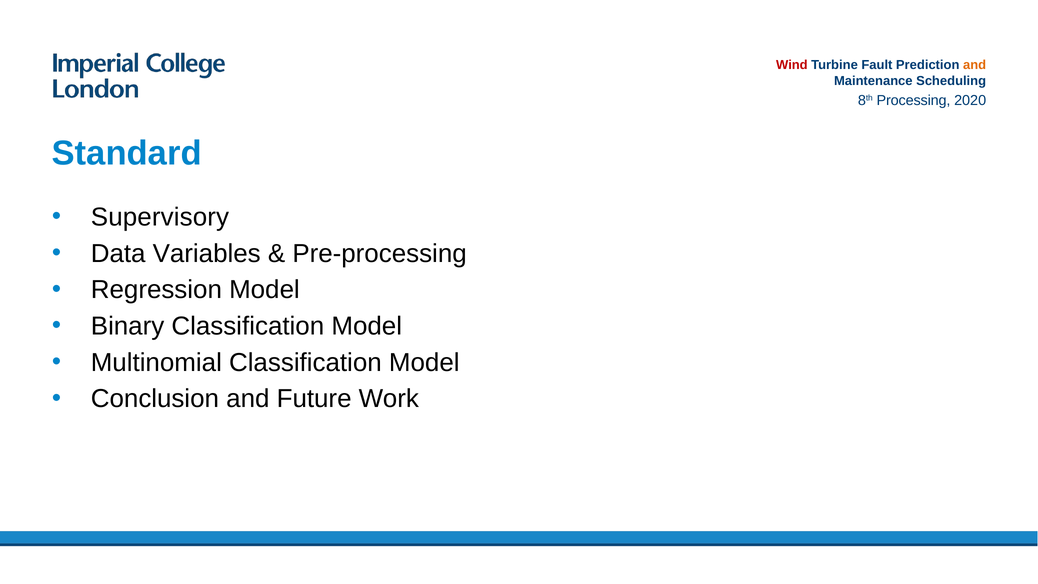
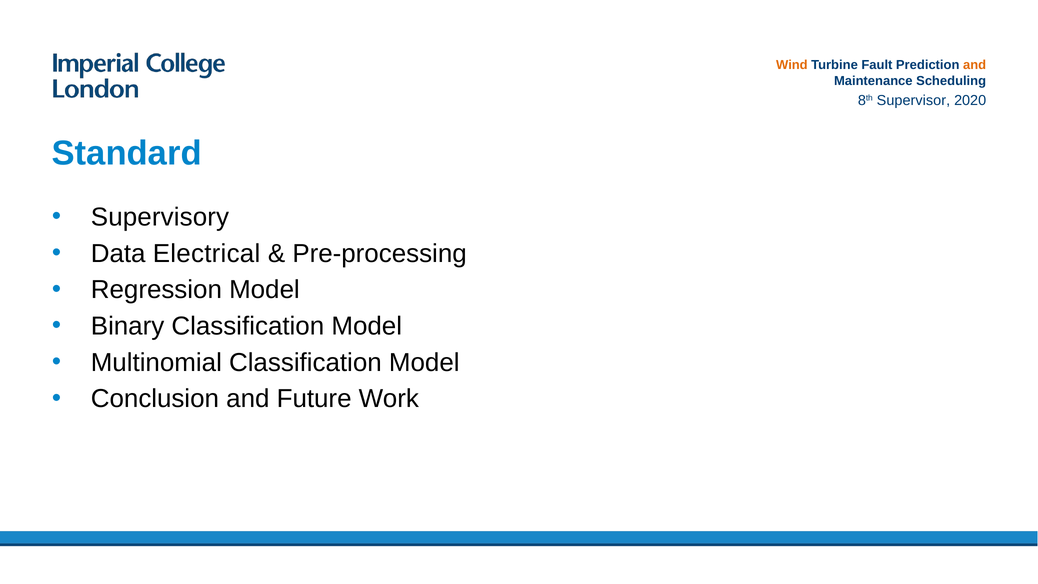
Wind colour: red -> orange (792, 65)
Processing: Processing -> Supervisor (913, 101)
Variables: Variables -> Electrical (207, 254)
